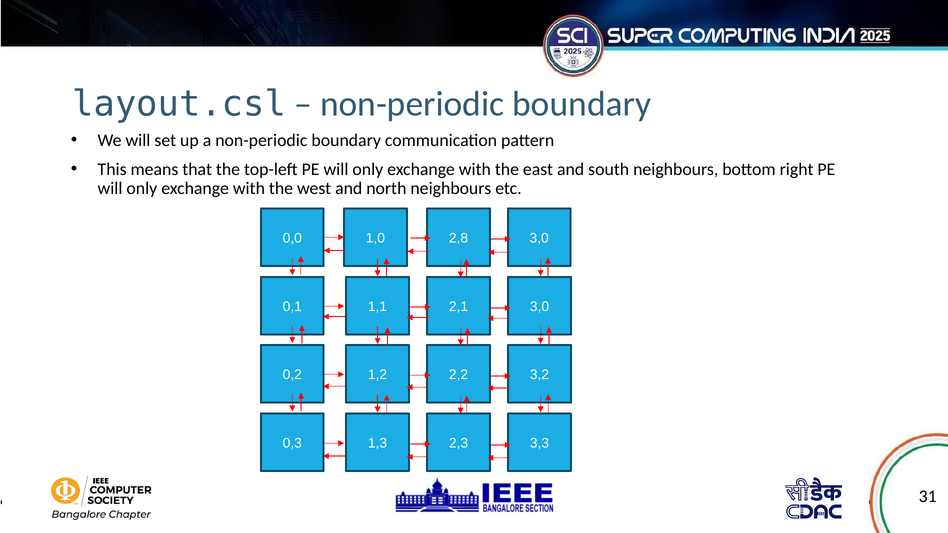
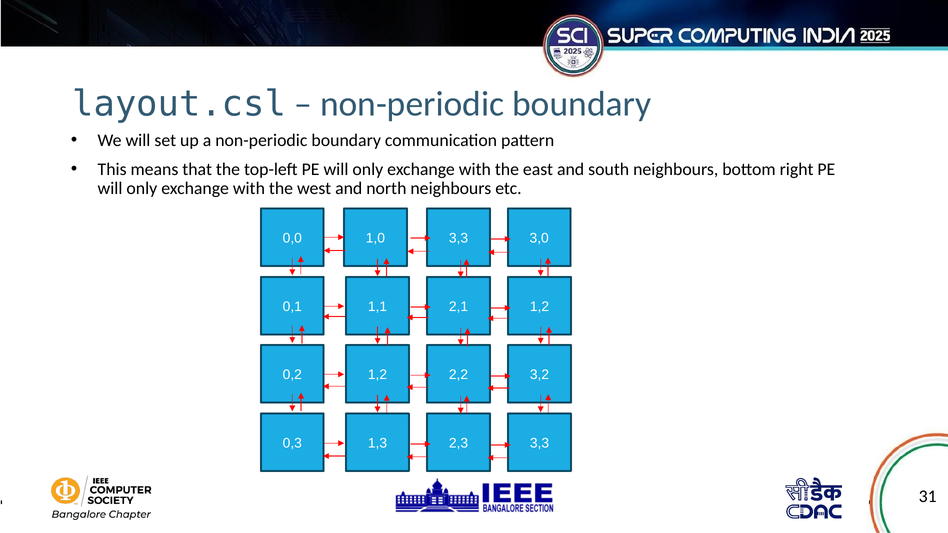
0,0 2,8: 2,8 -> 3,3 (458, 238)
3,0: 3,0 -> 1,2 (540, 307)
